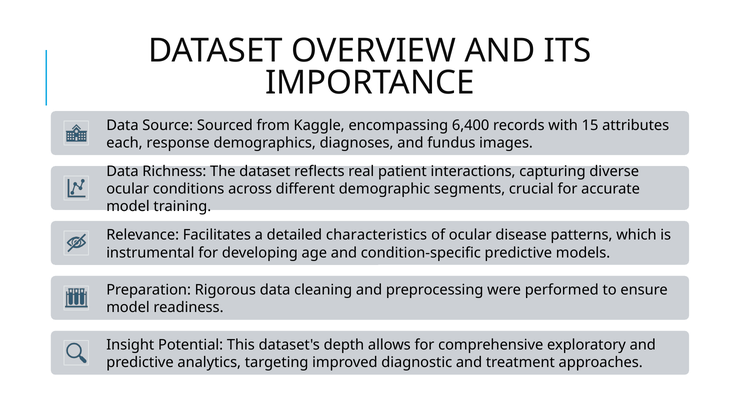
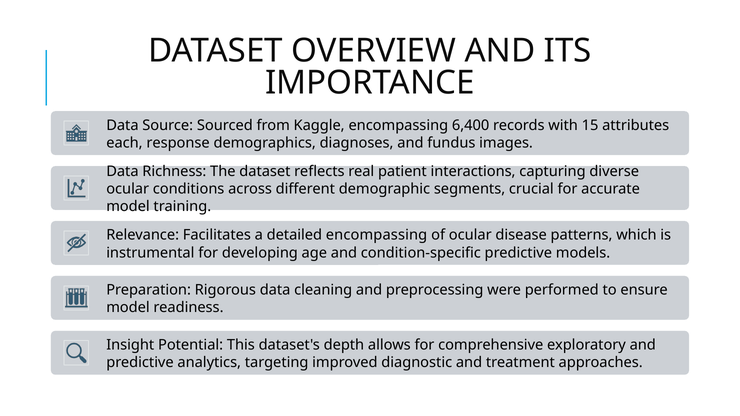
detailed characteristics: characteristics -> encompassing (377, 235)
